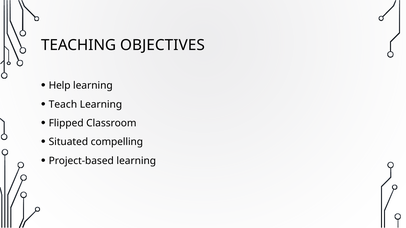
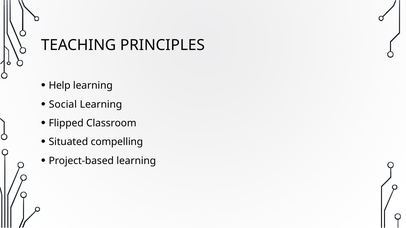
OBJECTIVES: OBJECTIVES -> PRINCIPLES (162, 45)
Teach: Teach -> Social (63, 105)
